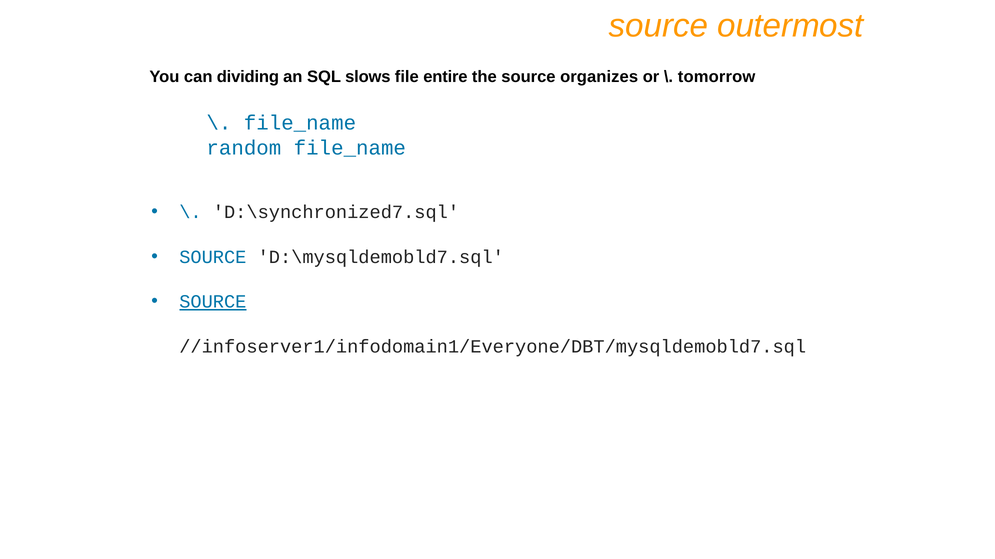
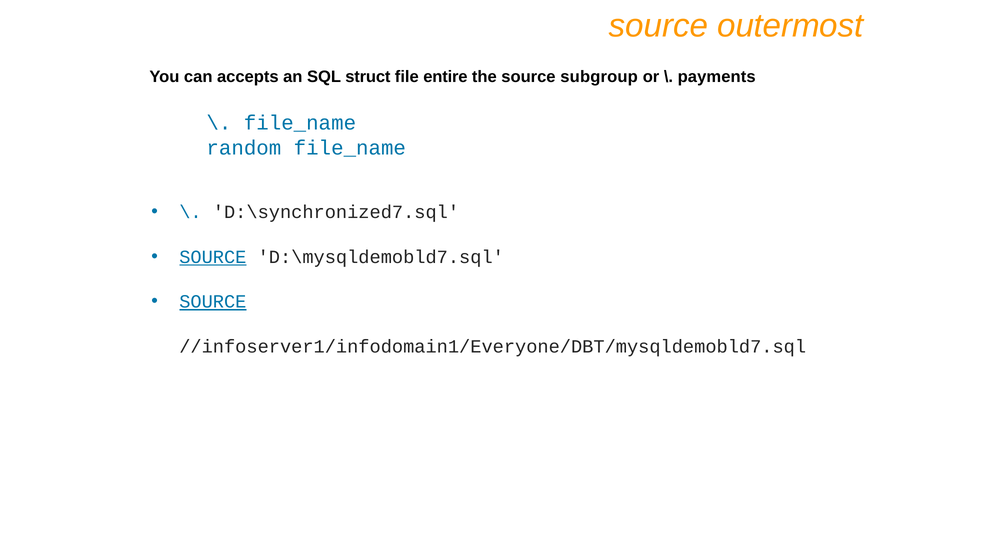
dividing: dividing -> accepts (248, 77)
slows: slows -> struct (368, 77)
organizes: organizes -> subgroup (599, 77)
tomorrow: tomorrow -> payments (717, 77)
SOURCE underline: none -> present (213, 257)
